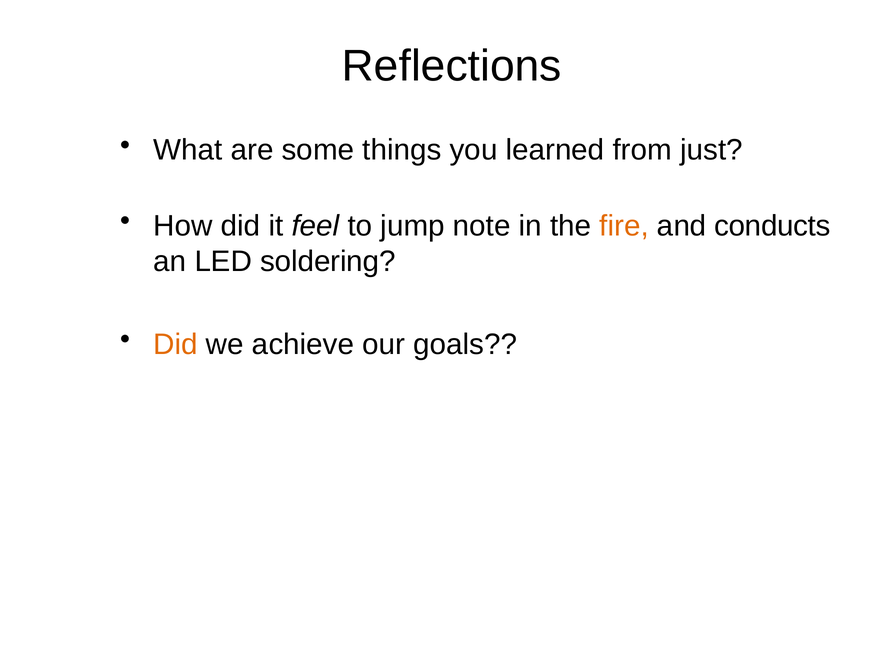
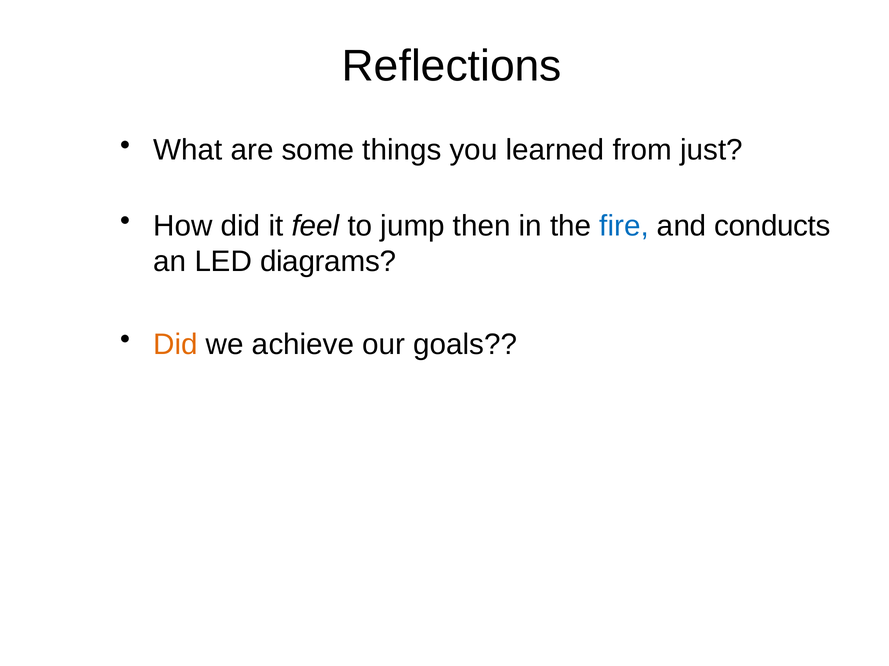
note: note -> then (482, 226)
fire colour: orange -> blue (624, 226)
soldering: soldering -> diagrams (328, 262)
